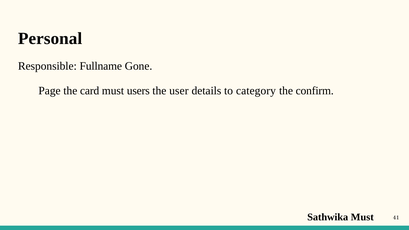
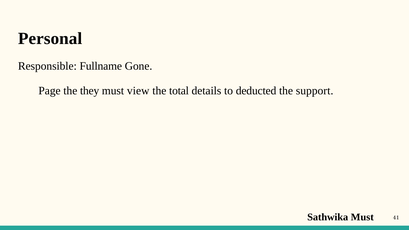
card: card -> they (90, 91)
users: users -> view (138, 91)
user: user -> total (179, 91)
category: category -> deducted (256, 91)
confirm: confirm -> support (315, 91)
